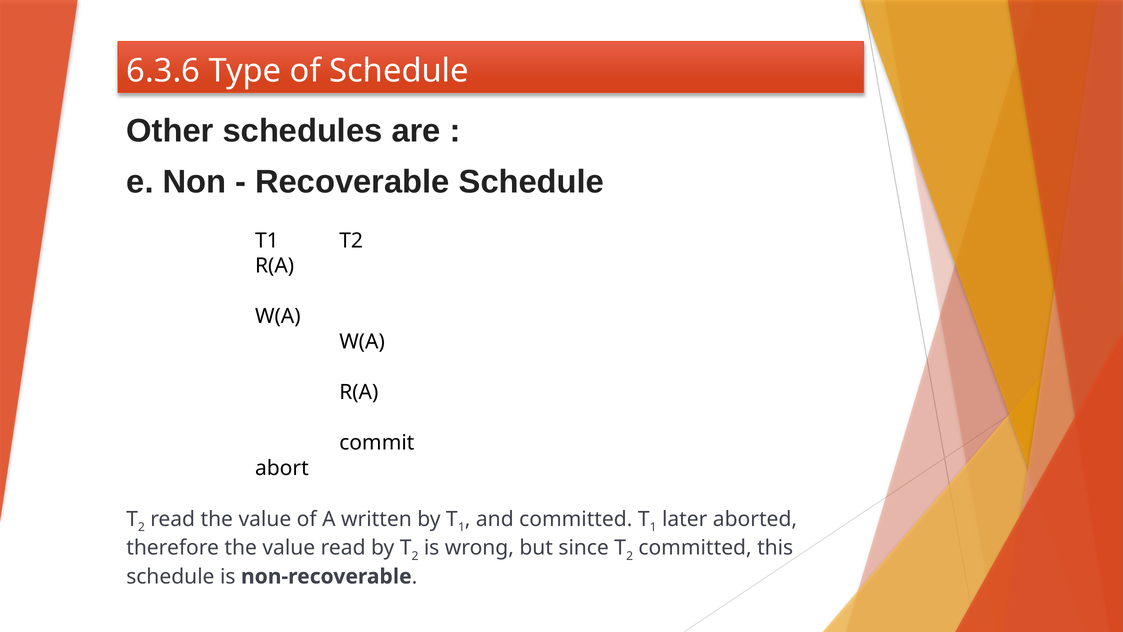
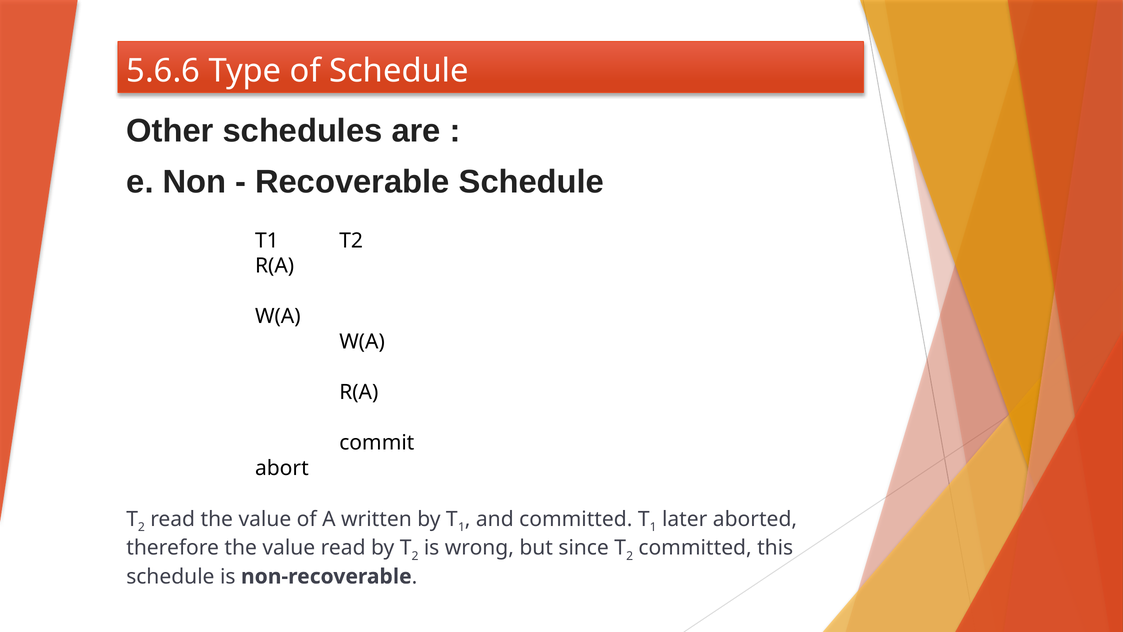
6.3.6: 6.3.6 -> 5.6.6 (163, 71)
